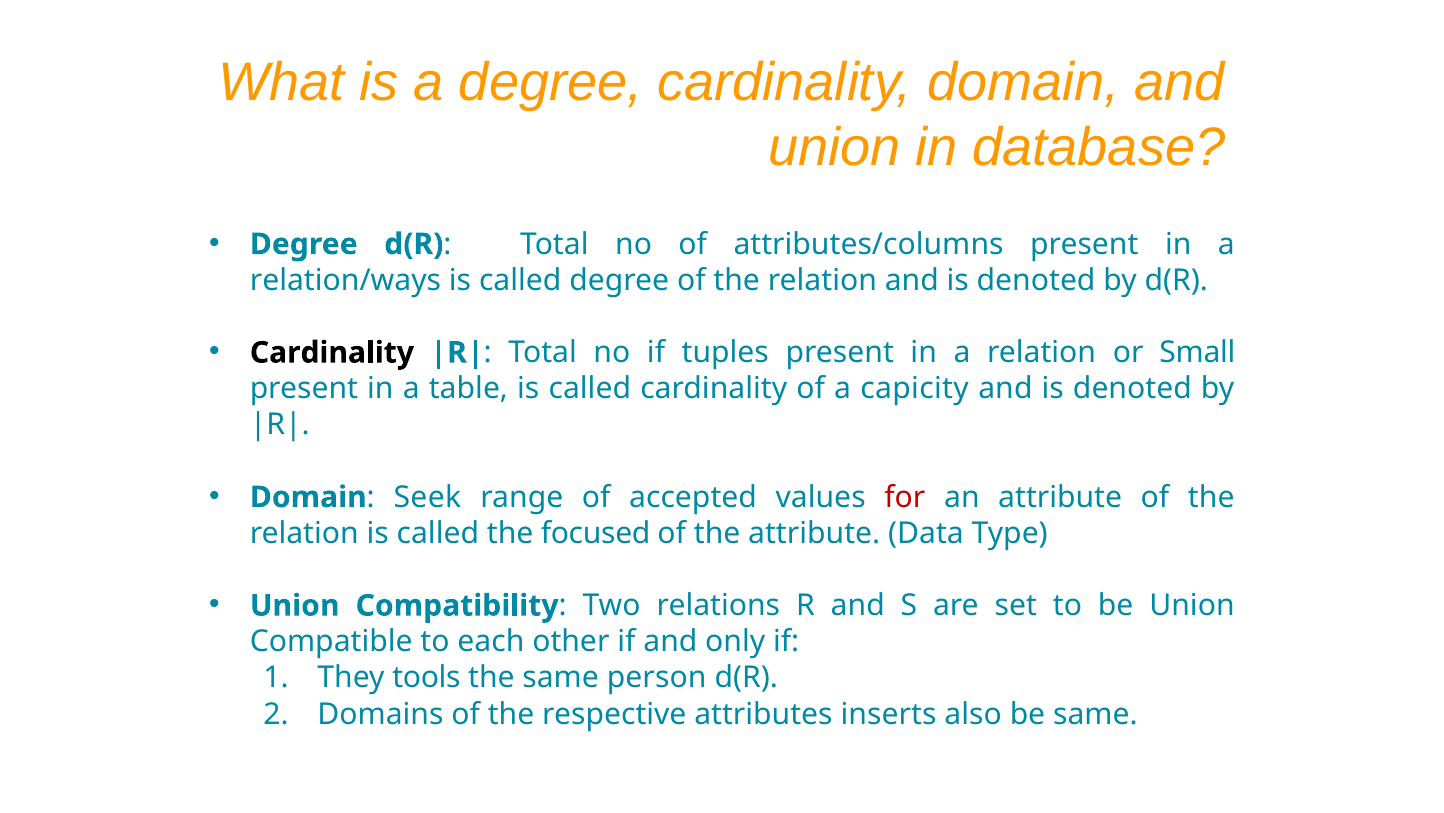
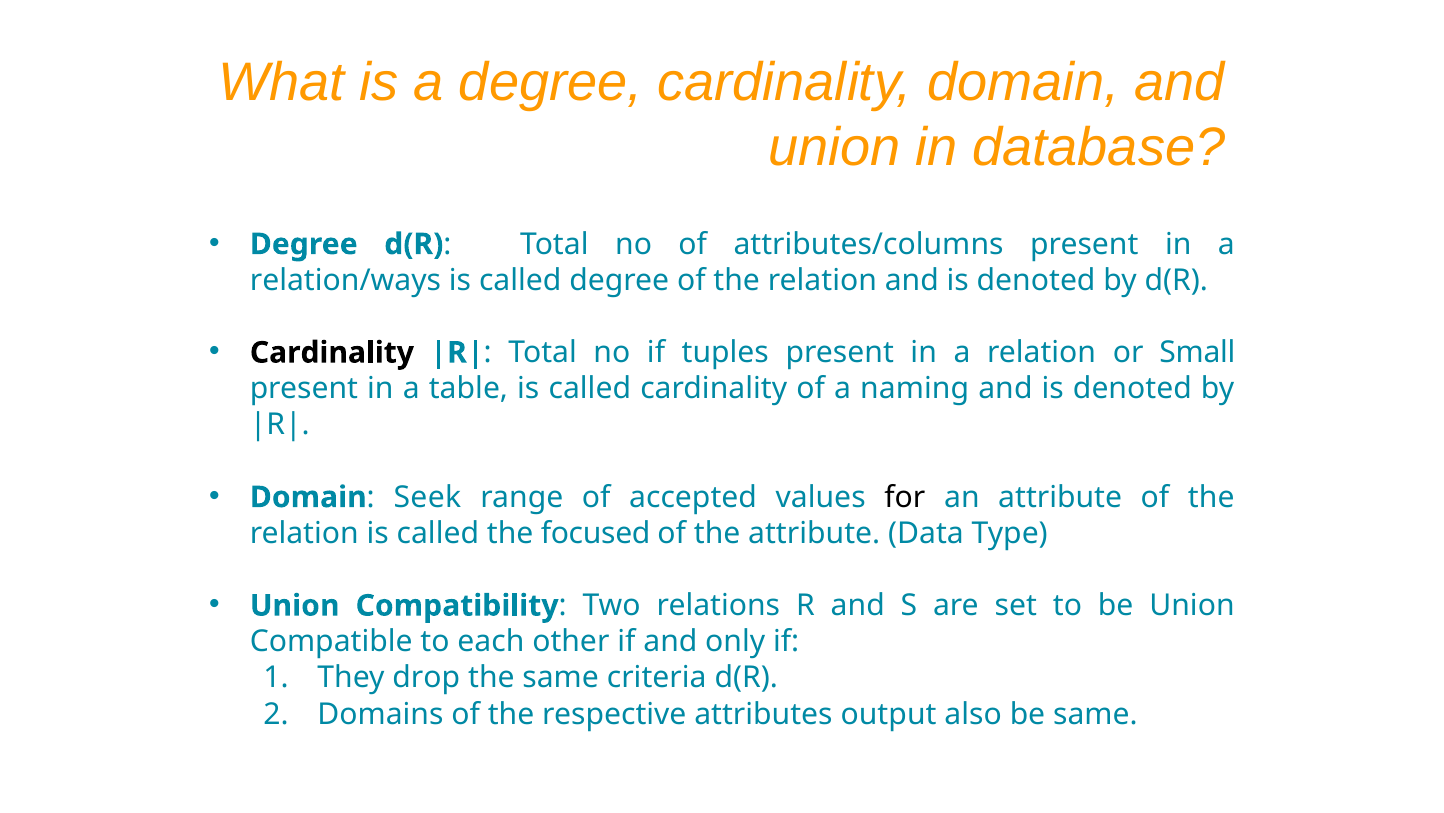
capicity: capicity -> naming (915, 389)
for colour: red -> black (905, 497)
tools: tools -> drop (426, 677)
person: person -> criteria (657, 677)
inserts: inserts -> output (889, 714)
